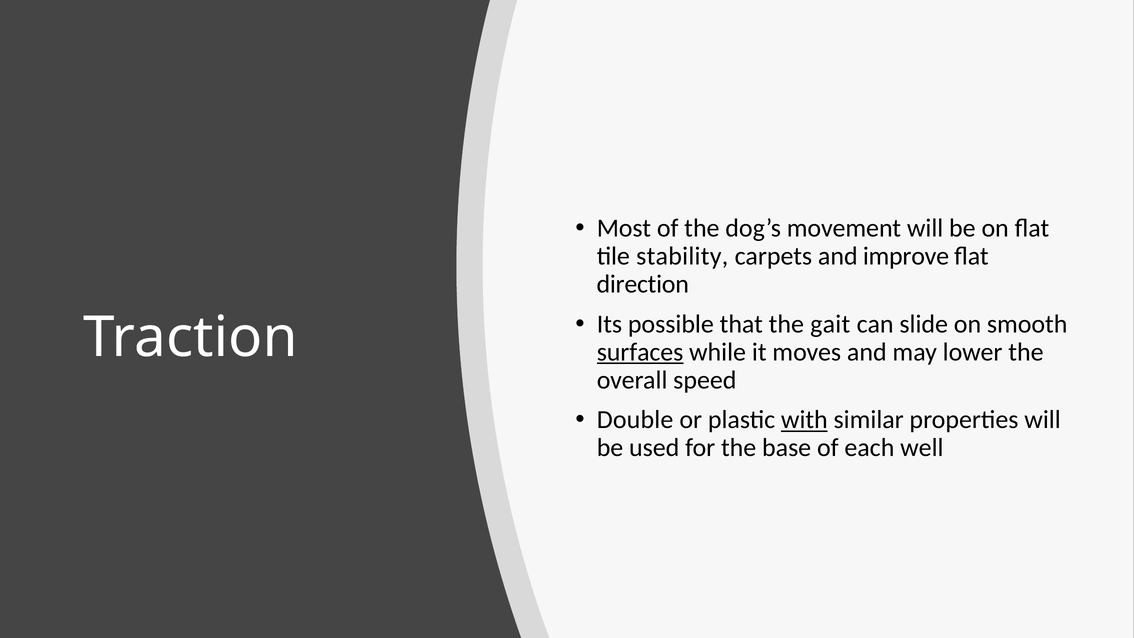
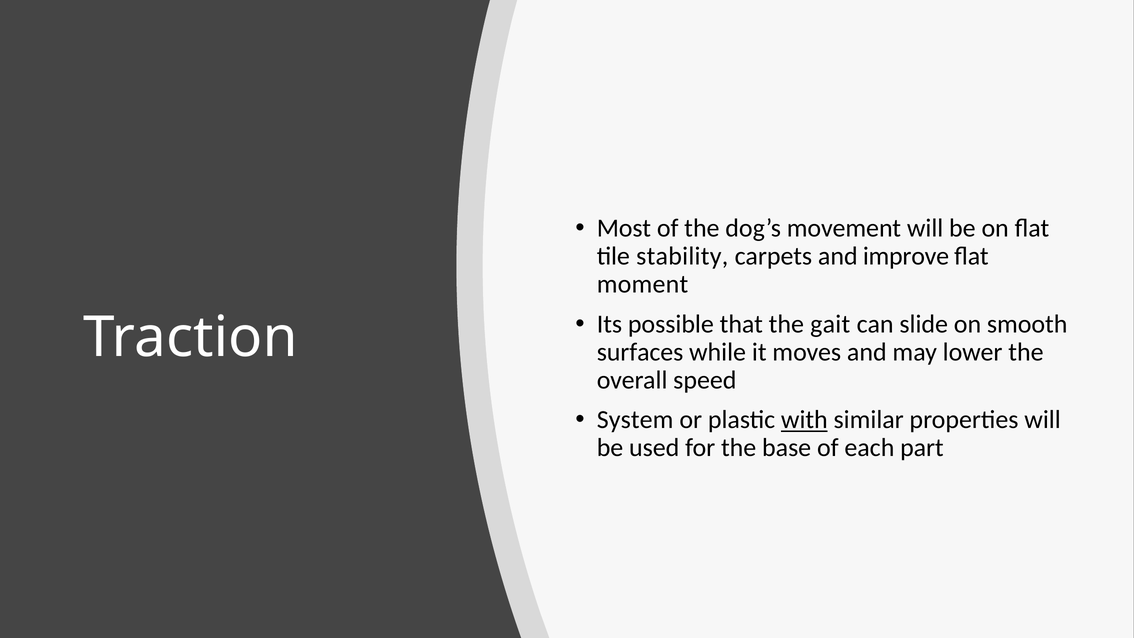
direction: direction -> moment (642, 284)
surfaces underline: present -> none (640, 352)
Double: Double -> System (635, 420)
well: well -> part (922, 448)
